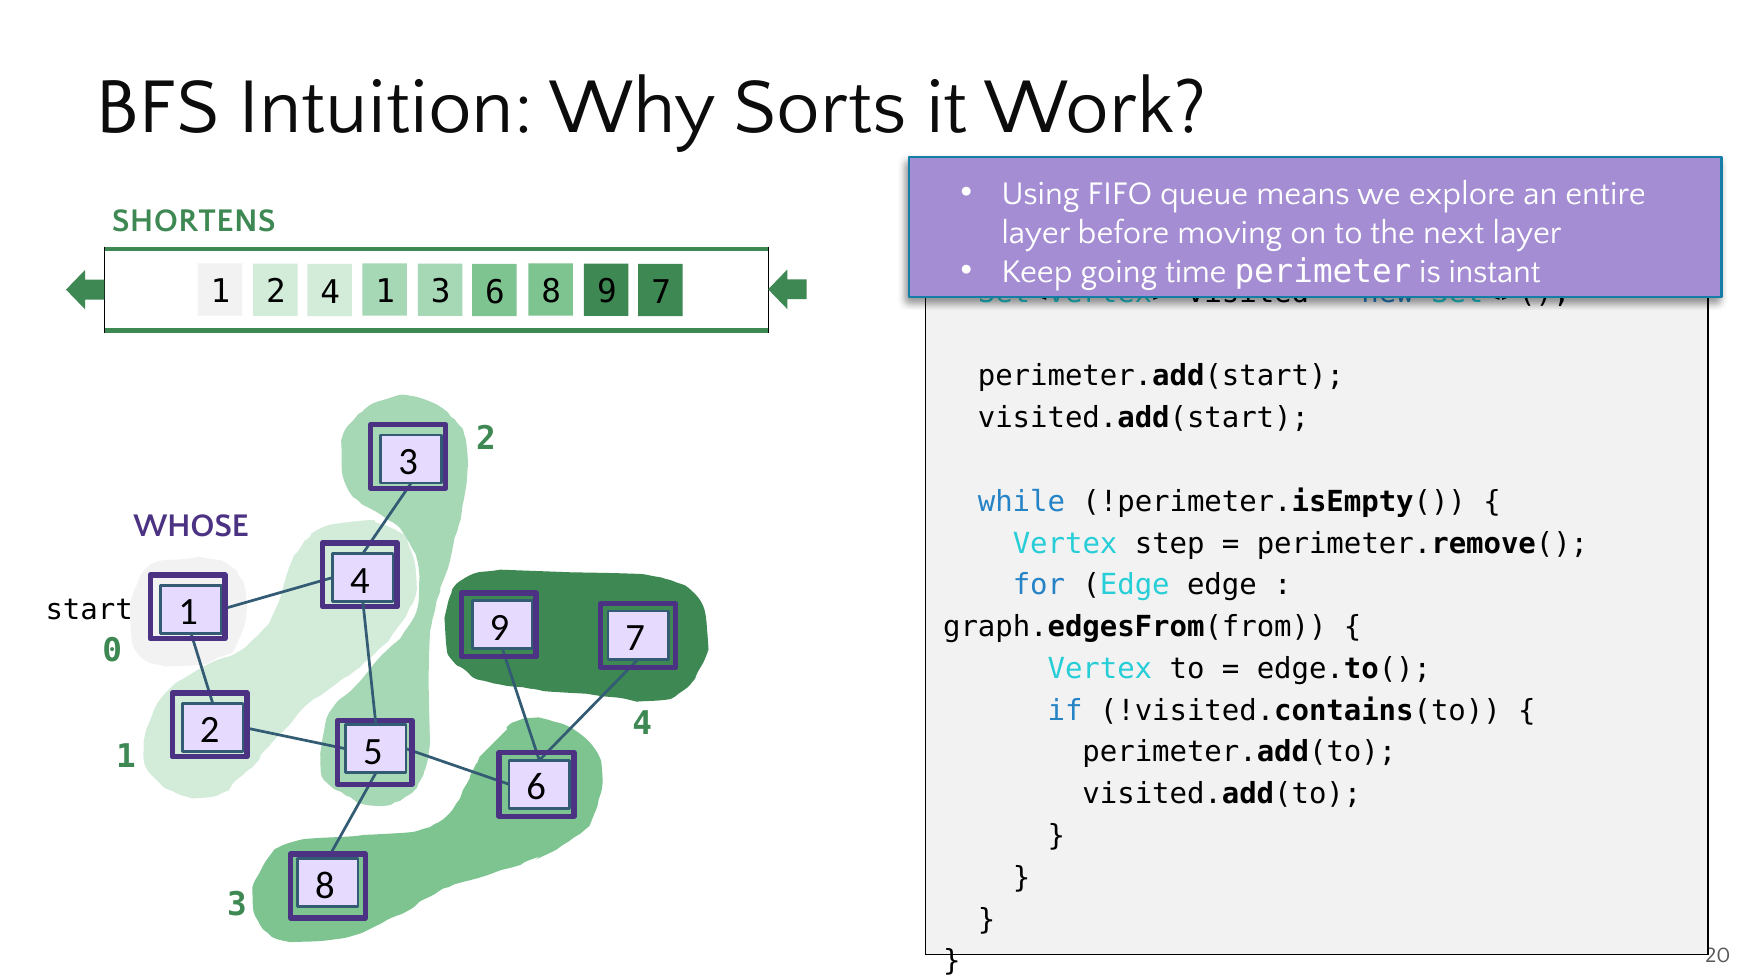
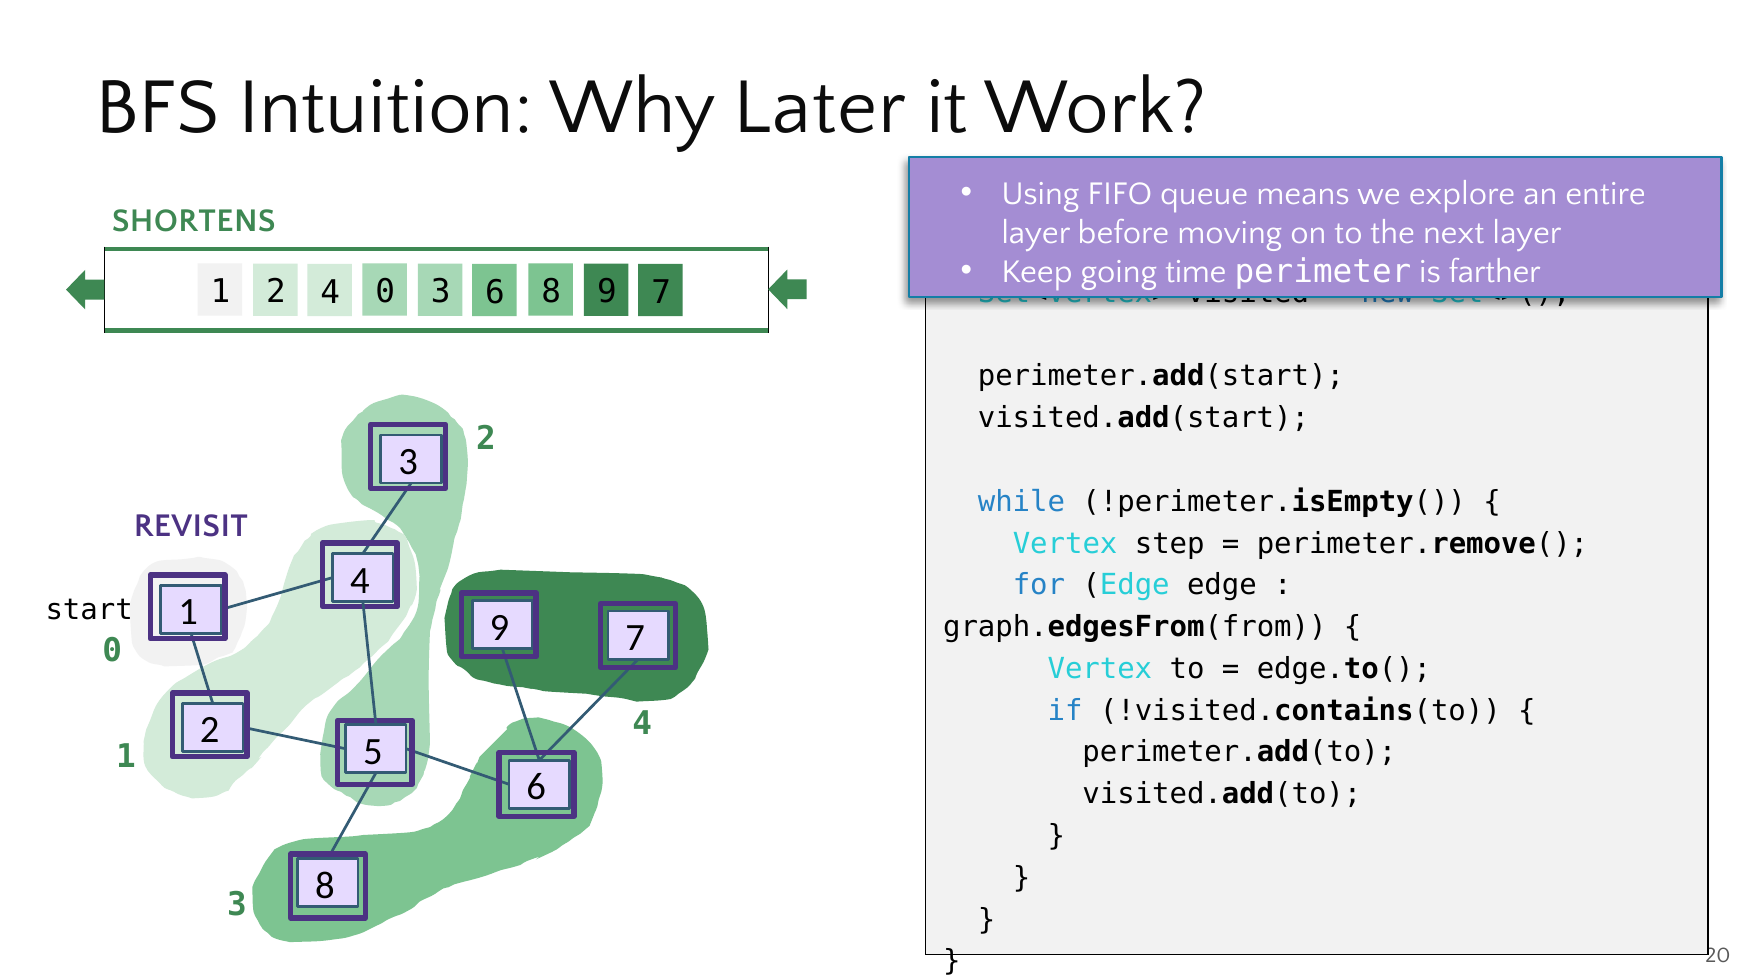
Sorts: Sorts -> Later (820, 107)
instant: instant -> farther (1495, 272)
4 1: 1 -> 0 (385, 292)
WHOSE: WHOSE -> REVISIT (191, 526)
